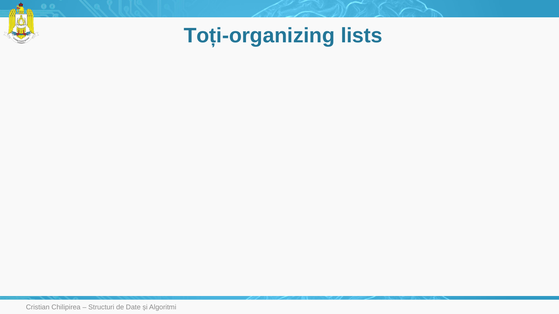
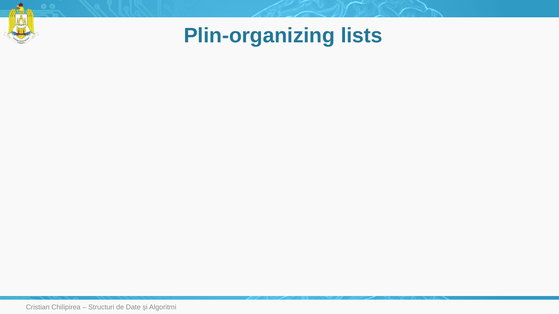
Toți-organizing: Toți-organizing -> Plin-organizing (259, 36)
